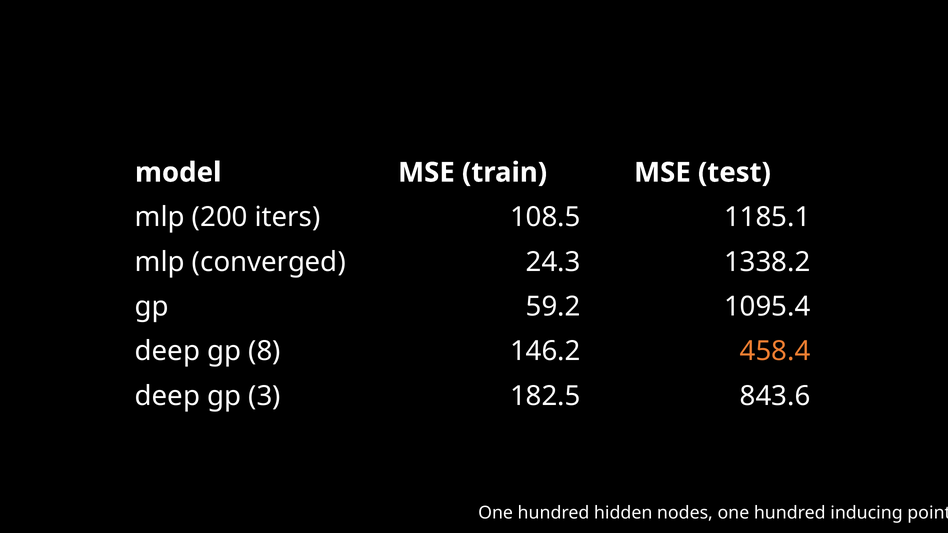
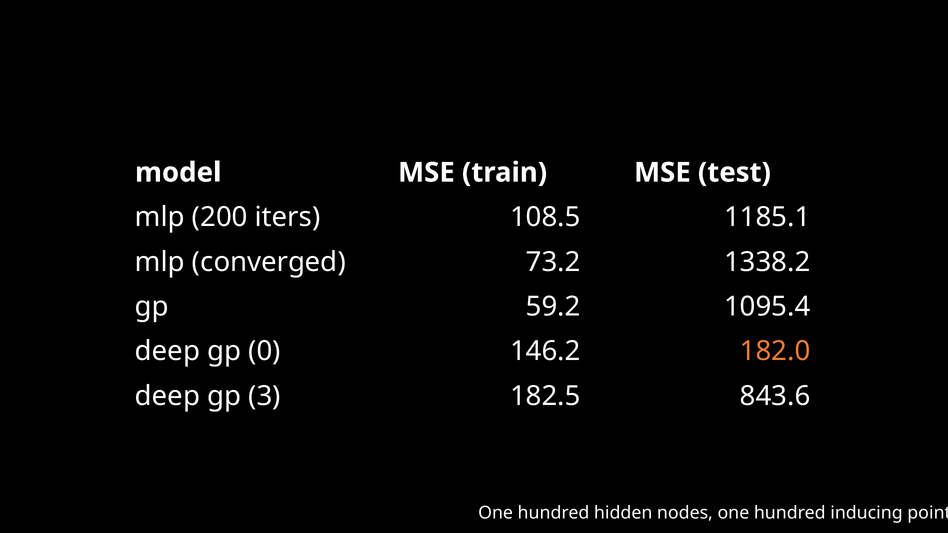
24.3: 24.3 -> 73.2 (553, 262)
8: 8 -> 0 (264, 351)
458.4: 458.4 -> 182.0 (775, 351)
